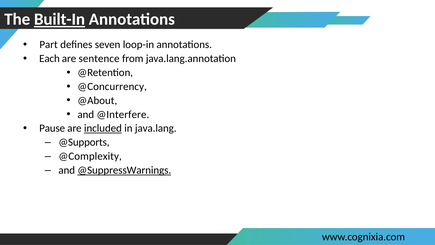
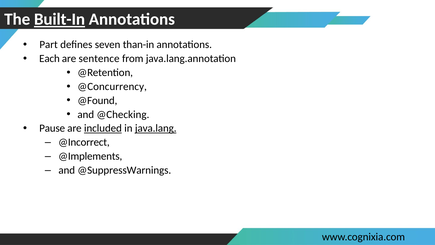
loop-in: loop-in -> than-in (138, 45)
@About: @About -> @Found (97, 100)
@Interfere: @Interfere -> @Checking (123, 114)
java.lang underline: none -> present (156, 128)
@Supports: @Supports -> @Incorrect (84, 142)
@Complexity: @Complexity -> @Implements (90, 156)
@SuppressWarnings underline: present -> none (124, 170)
